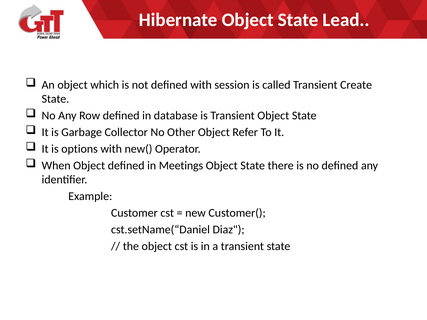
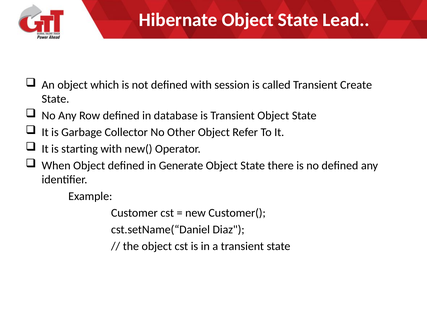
options: options -> starting (80, 149)
Meetings: Meetings -> Generate (181, 166)
